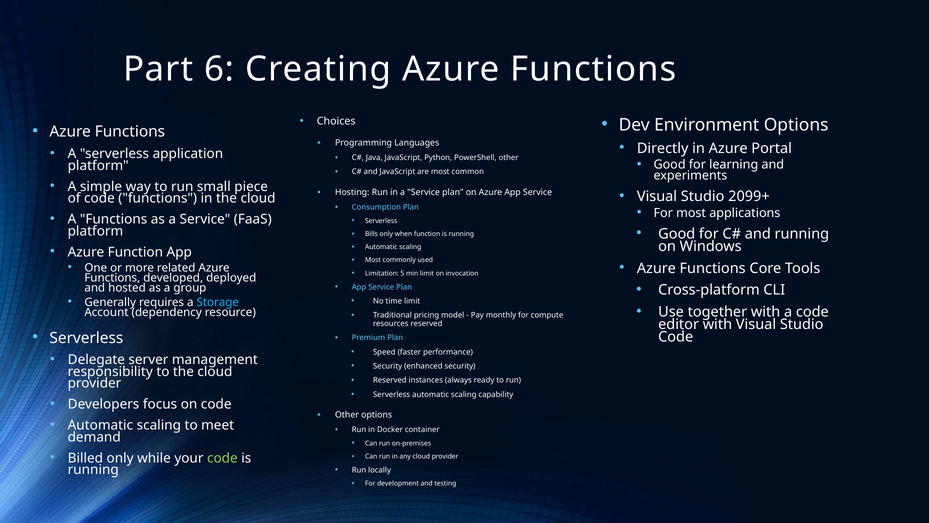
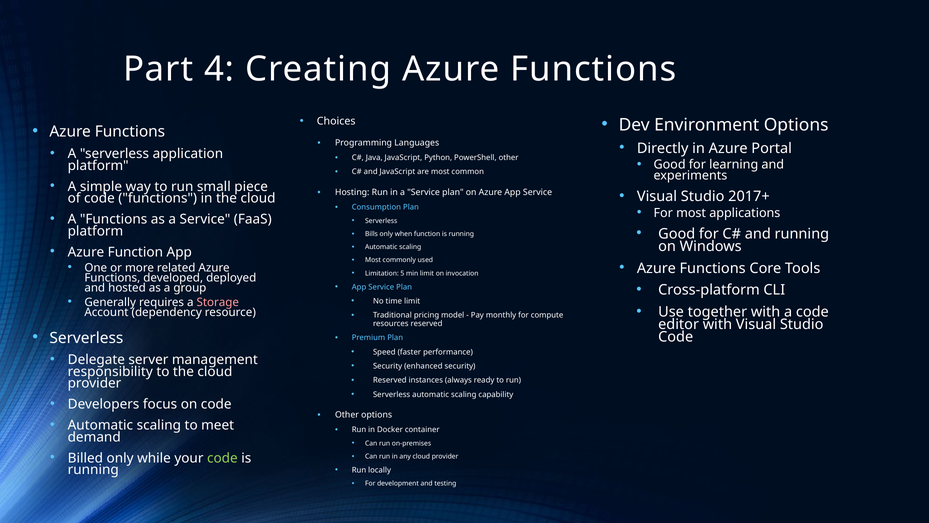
6: 6 -> 4 (219, 69)
2099+: 2099+ -> 2017+ (749, 196)
Storage colour: light blue -> pink (218, 302)
